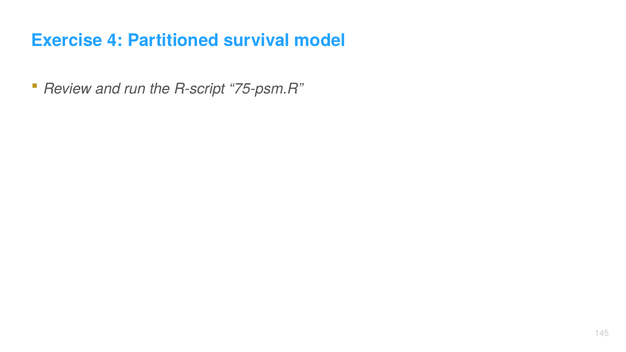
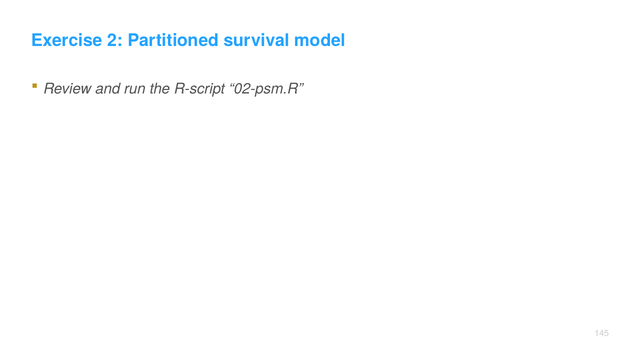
4: 4 -> 2 (115, 40)
75-psm.R: 75-psm.R -> 02-psm.R (266, 89)
